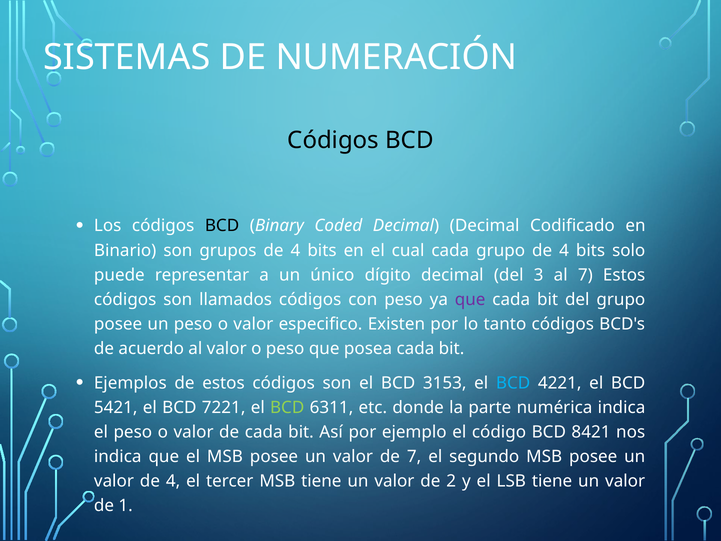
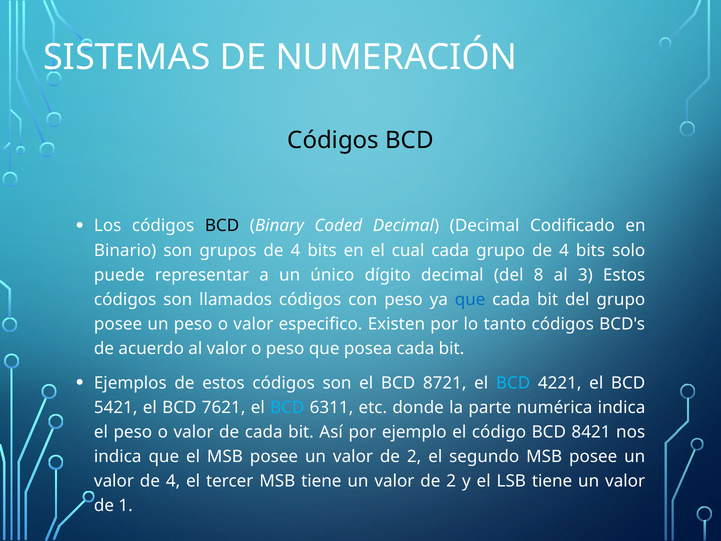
3: 3 -> 8 (539, 275)
al 7: 7 -> 3 (585, 275)
que colour: purple -> blue (470, 299)
3153: 3153 -> 8721 (445, 383)
7221: 7221 -> 7621 (224, 407)
BCD colour: light green -> light blue (287, 407)
7: 7 -> 2 (414, 457)
